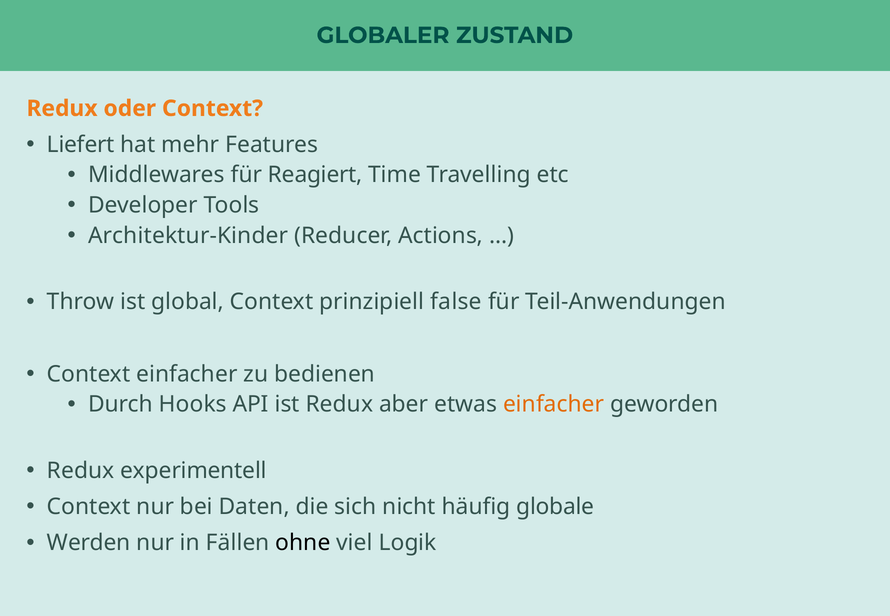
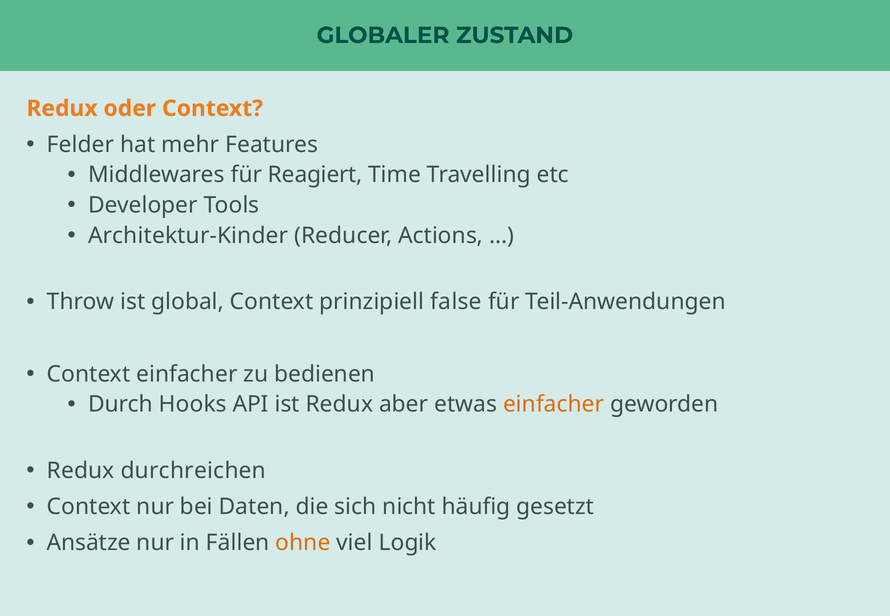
Liefert: Liefert -> Felder (81, 145)
experimentell: experimentell -> durchreichen (193, 471)
globale: globale -> gesetzt (555, 507)
Werden: Werden -> Ansätze (89, 543)
ohne colour: black -> orange (303, 543)
